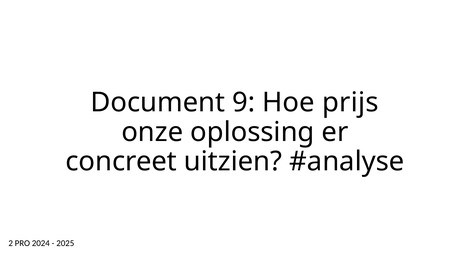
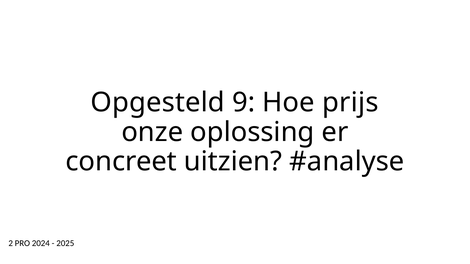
Document: Document -> Opgesteld (158, 103)
